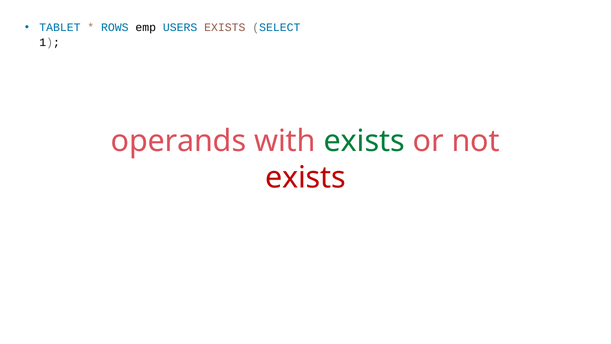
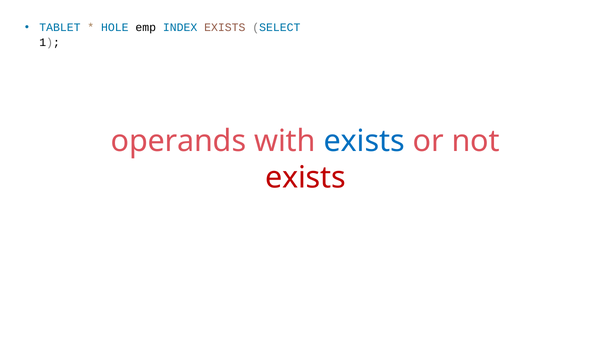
ROWS: ROWS -> HOLE (115, 28)
USERS: USERS -> INDEX (180, 28)
exists colour: green -> blue (364, 141)
